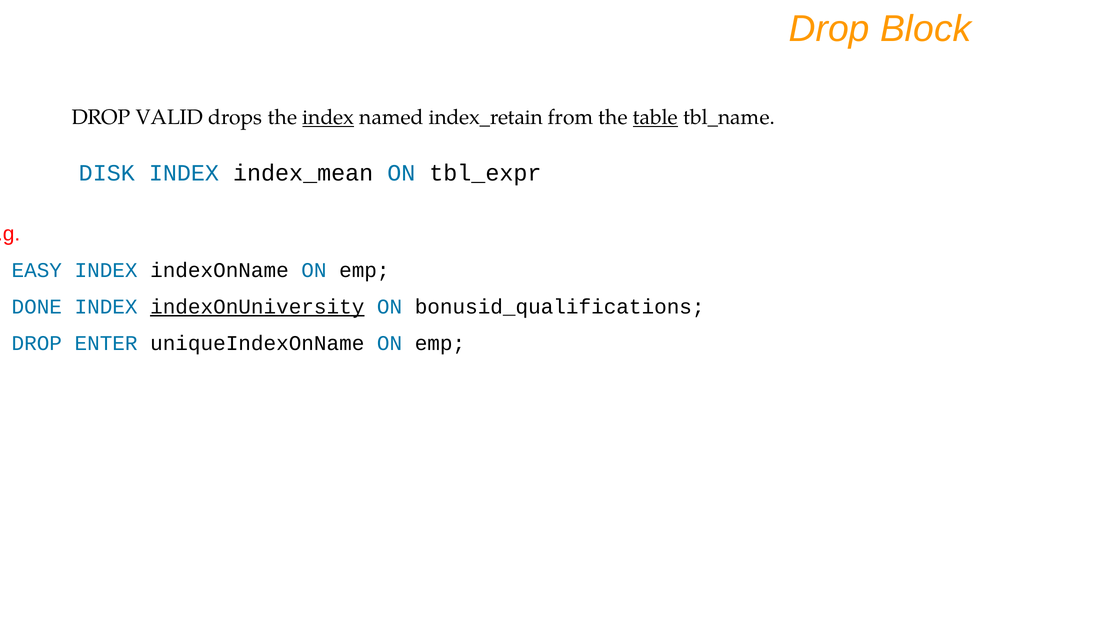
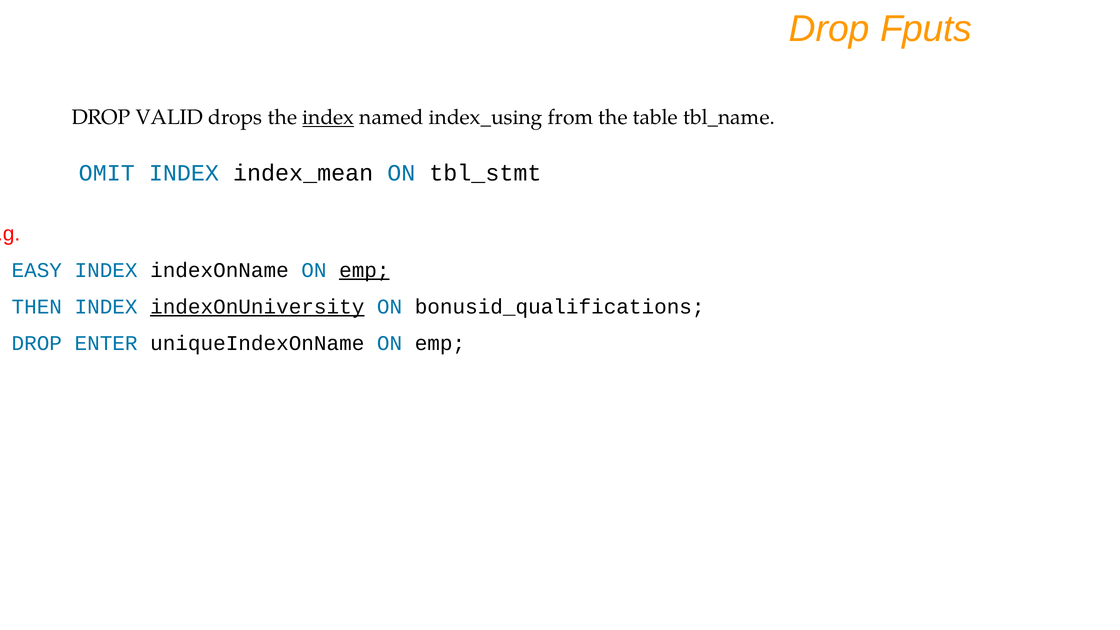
Block: Block -> Fputs (926, 29)
index_retain: index_retain -> index_using (486, 118)
table underline: present -> none (655, 118)
DISK: DISK -> OMIT (107, 173)
tbl_expr: tbl_expr -> tbl_stmt (485, 173)
emp underline: none -> present (364, 270)
DONE: DONE -> THEN (37, 307)
